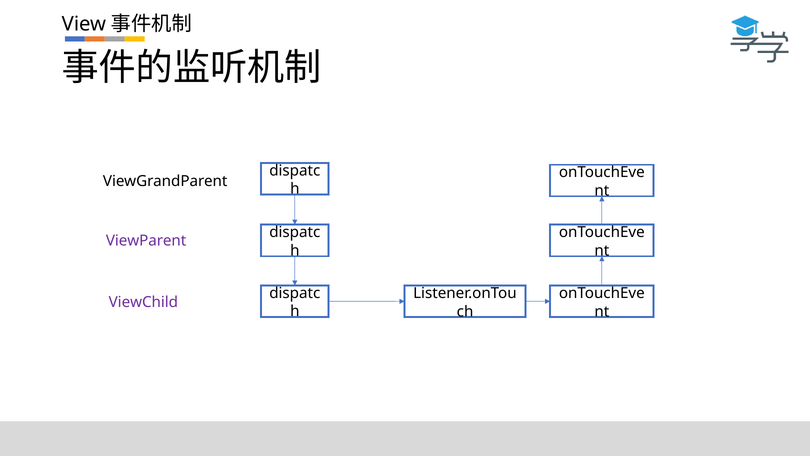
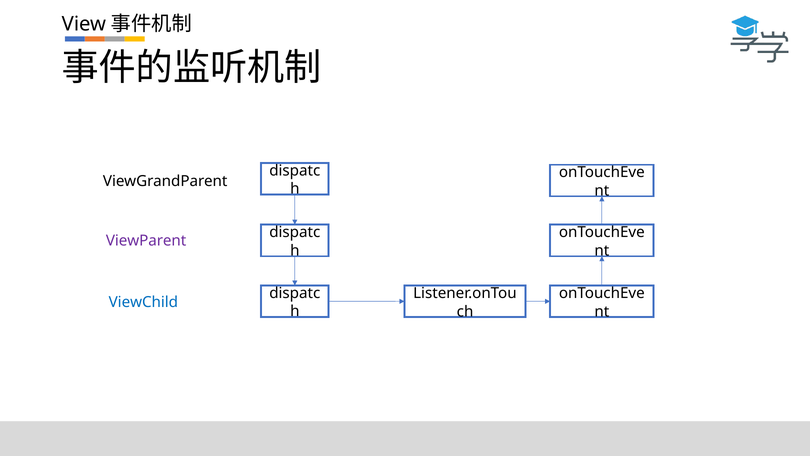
ViewChild colour: purple -> blue (143, 302)
